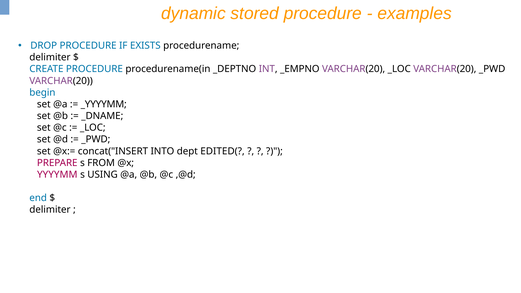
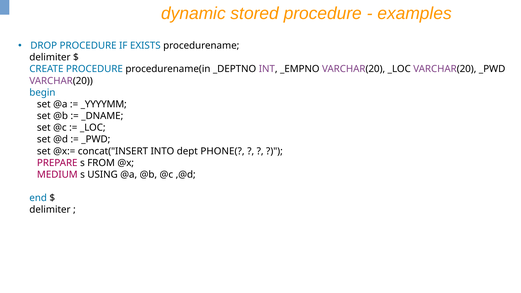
EDITED(: EDITED( -> PHONE( (223, 151)
YYYYMM: YYYYMM -> MEDIUM (57, 175)
